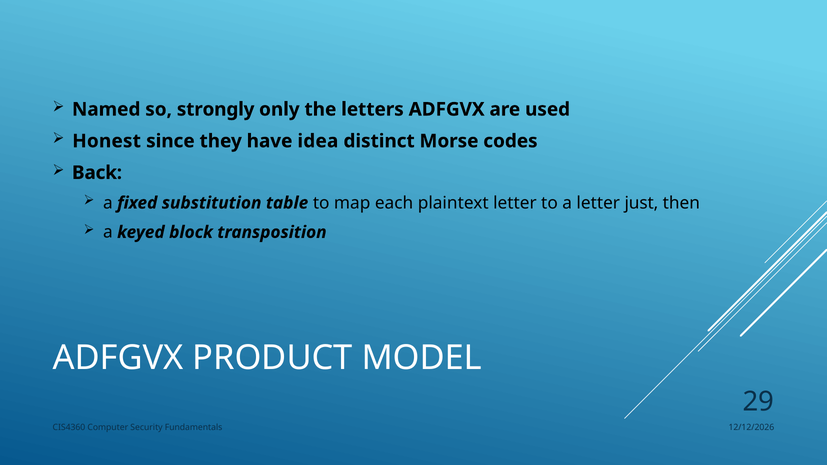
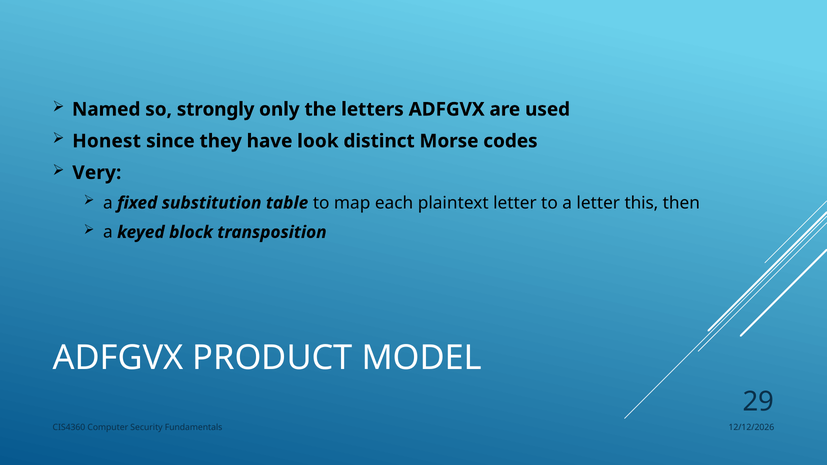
idea: idea -> look (318, 141)
Back: Back -> Very (97, 173)
just: just -> this (641, 203)
